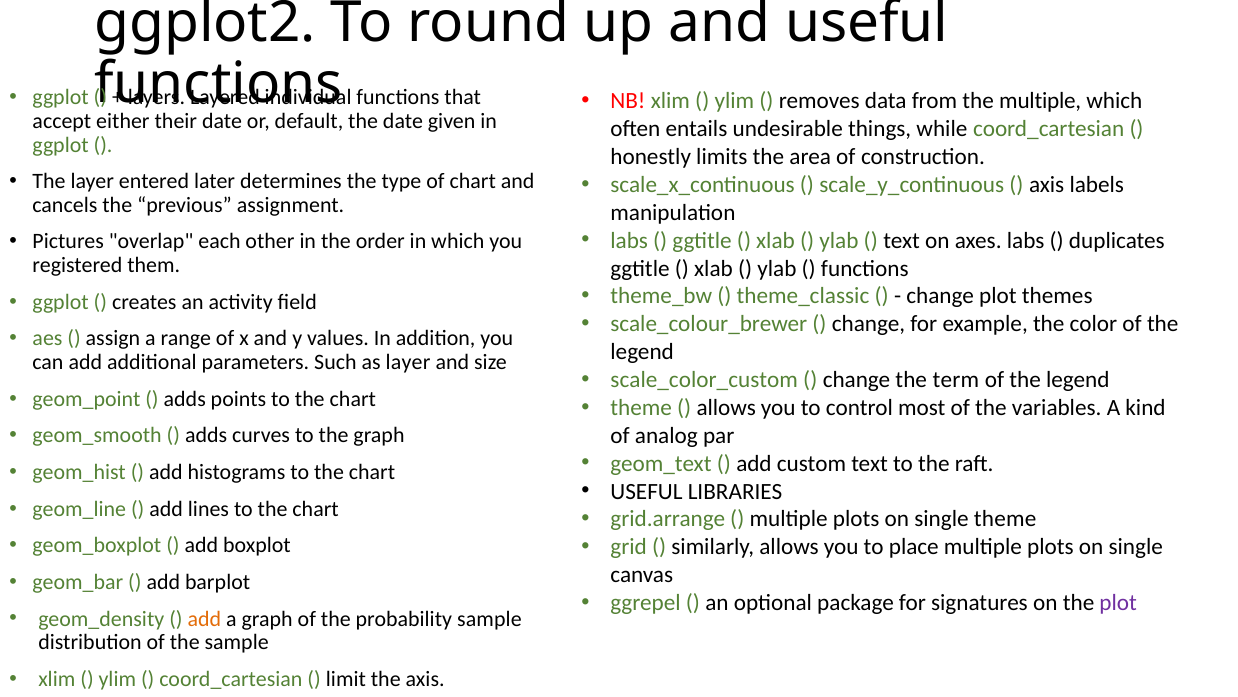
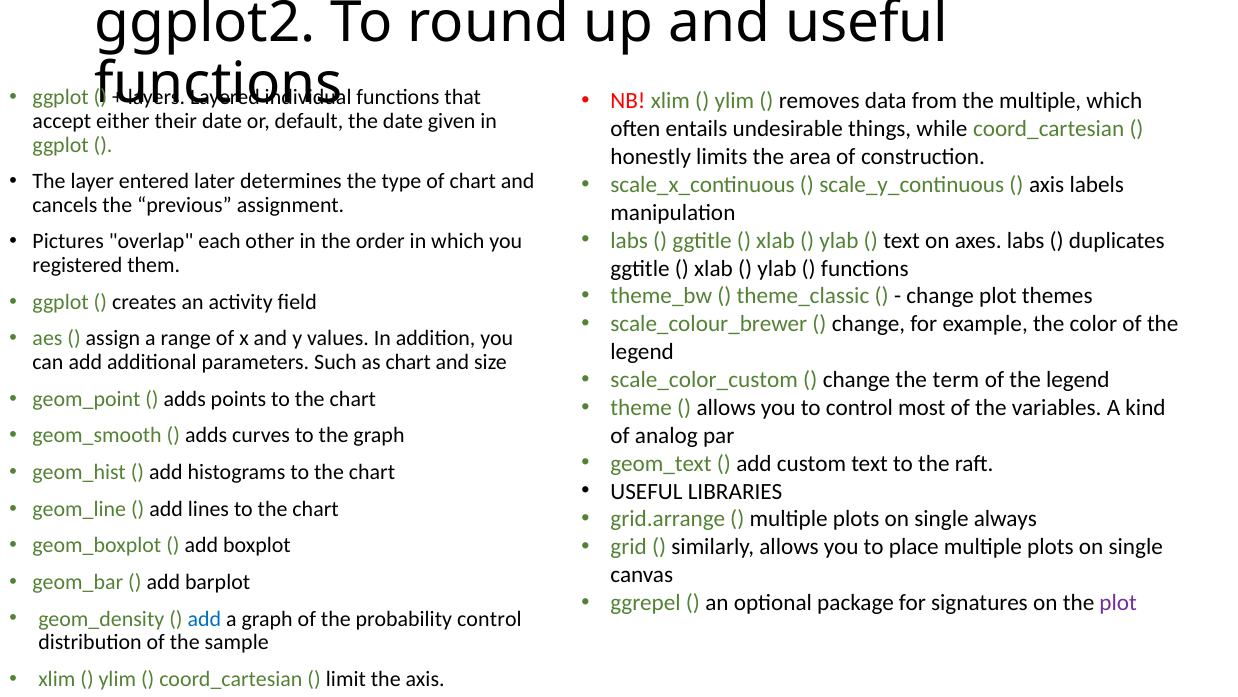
as layer: layer -> chart (408, 362)
single theme: theme -> always (1005, 519)
add colour: orange -> blue (204, 618)
probability sample: sample -> control (489, 618)
